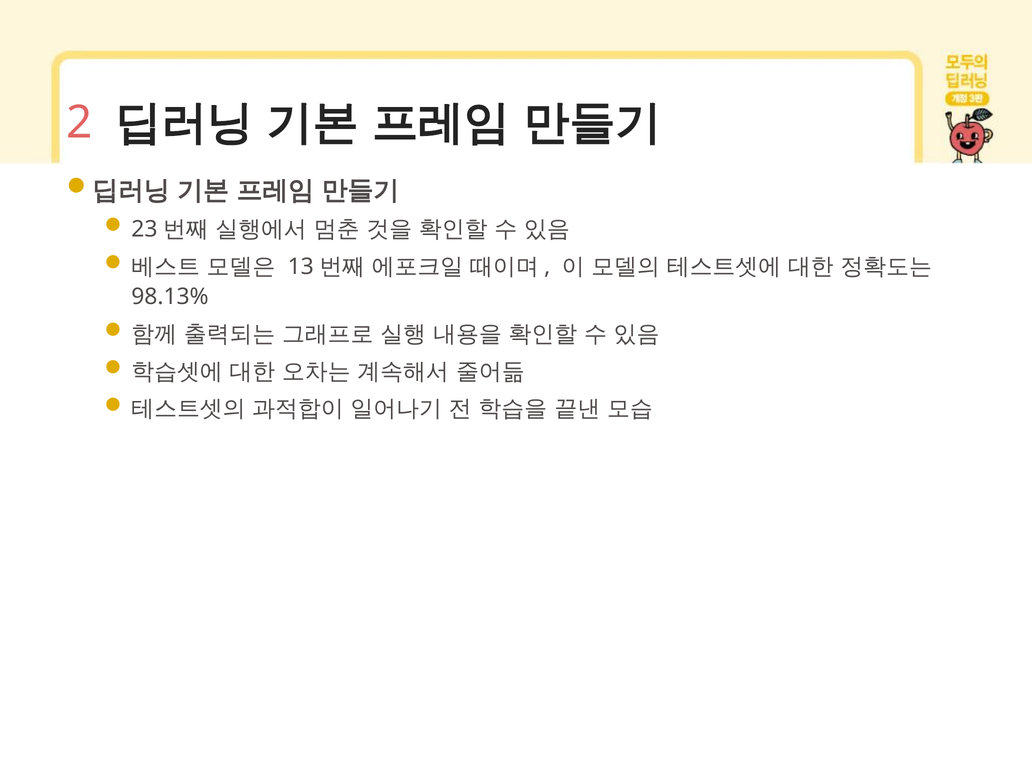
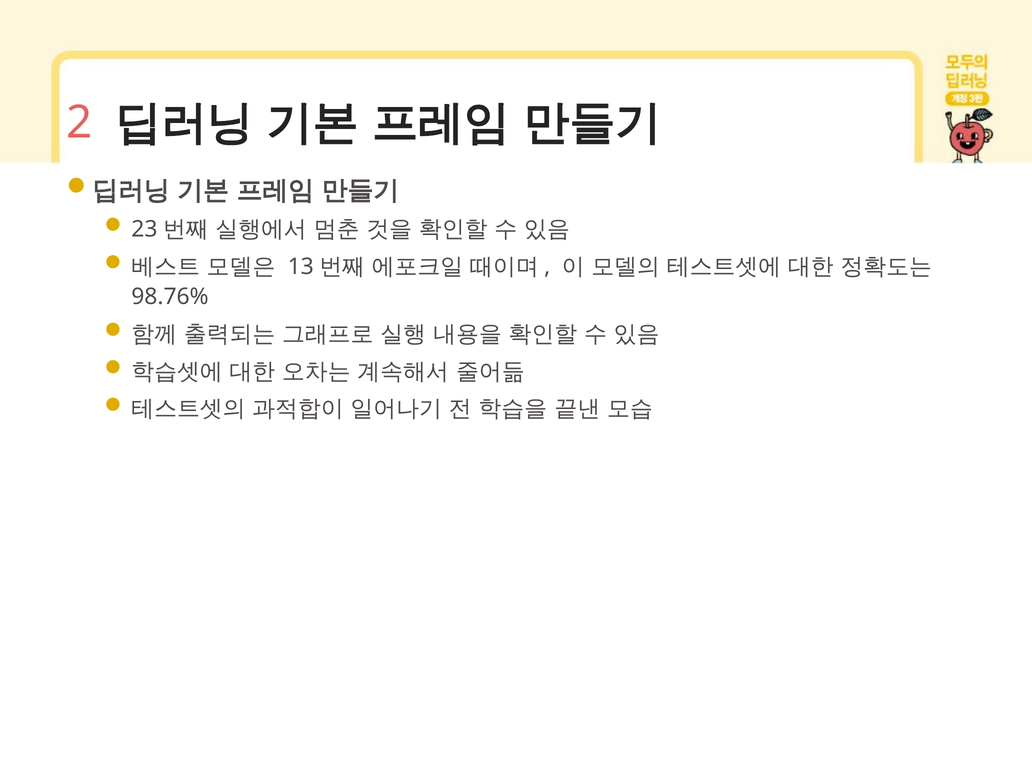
98.13%: 98.13% -> 98.76% (170, 297)
